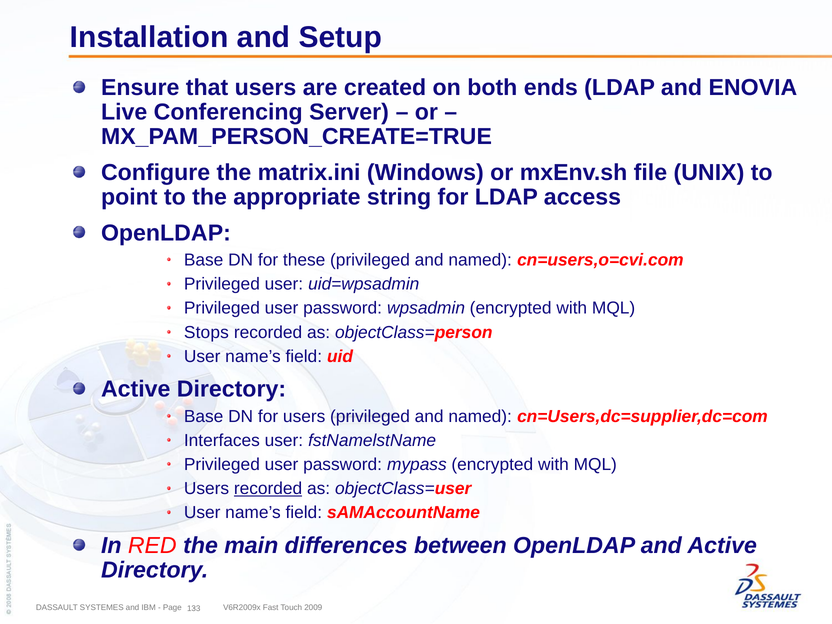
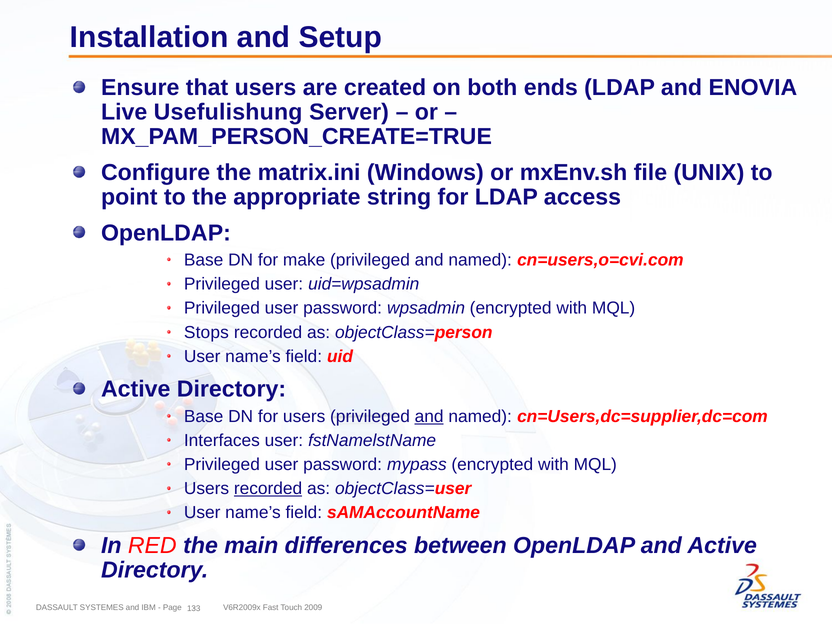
Conferencing: Conferencing -> Usefulishung (228, 112)
these: these -> make (304, 260)
and underline: none -> present (429, 416)
